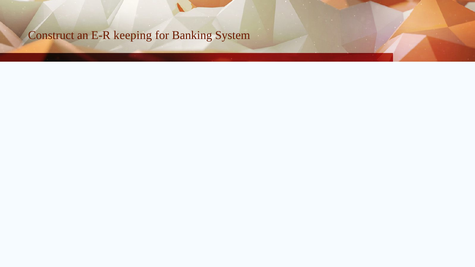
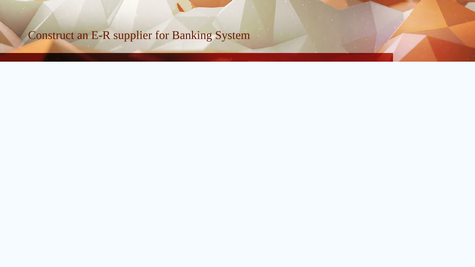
keeping: keeping -> supplier (133, 35)
